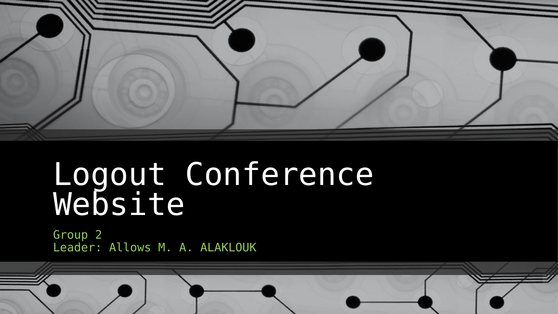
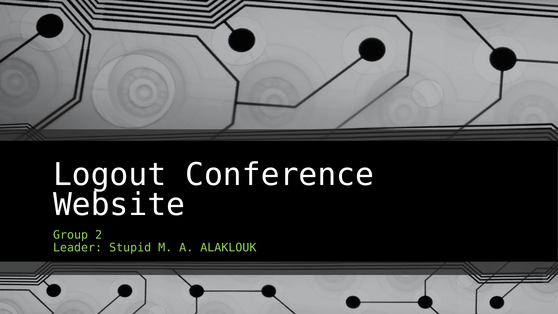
Allows: Allows -> Stupid (130, 248)
